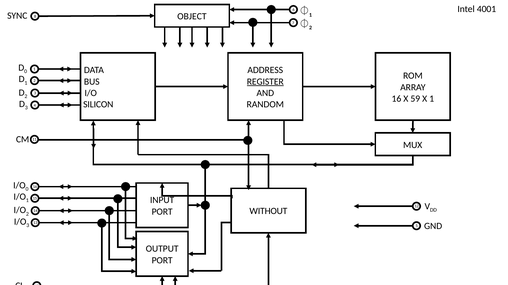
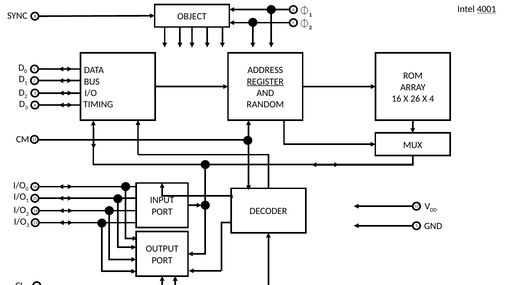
4001 underline: none -> present (486, 9)
59: 59 -> 26 (415, 99)
X 1: 1 -> 4 (432, 99)
SILICON: SILICON -> TIMING (98, 105)
WITHOUT: WITHOUT -> DECODER (268, 212)
